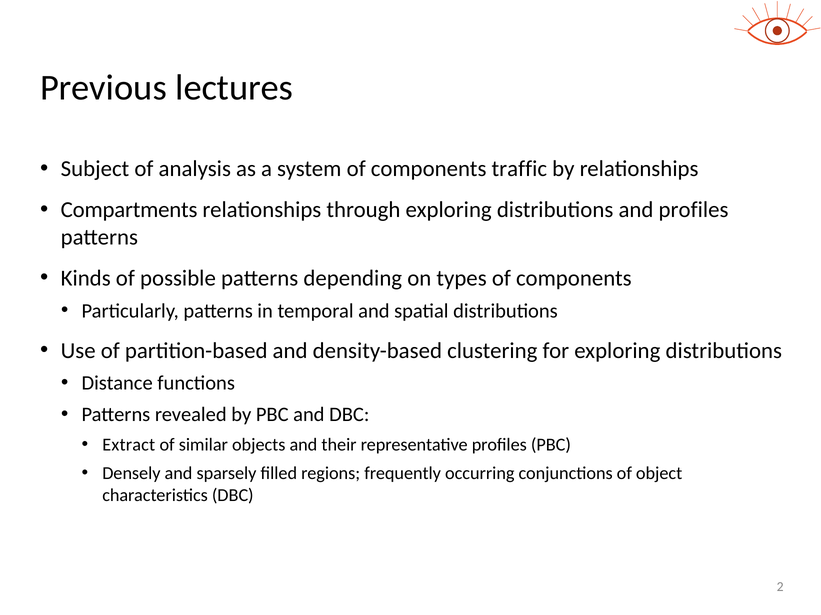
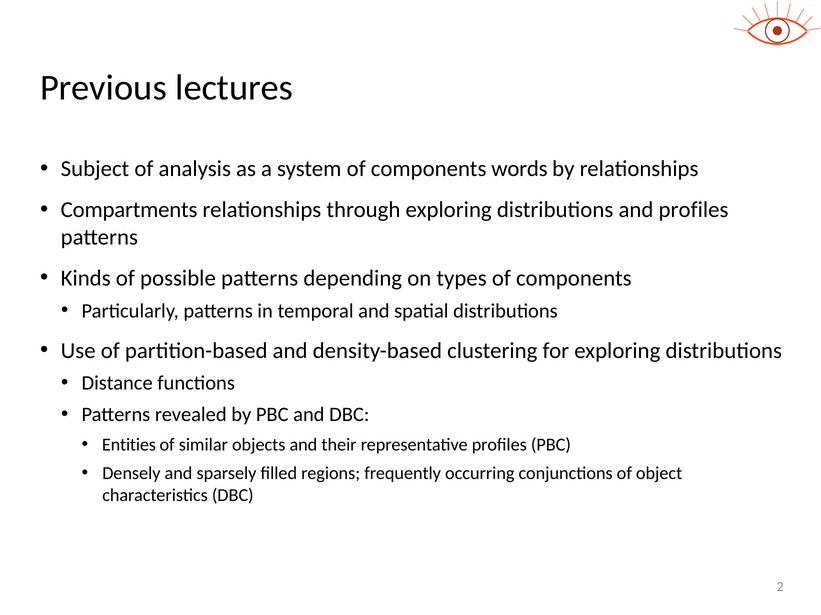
traffic: traffic -> words (519, 169)
Extract: Extract -> Entities (129, 445)
